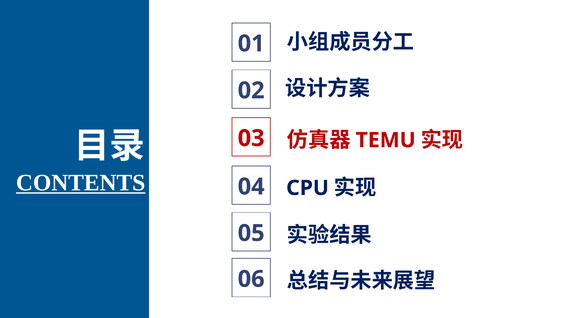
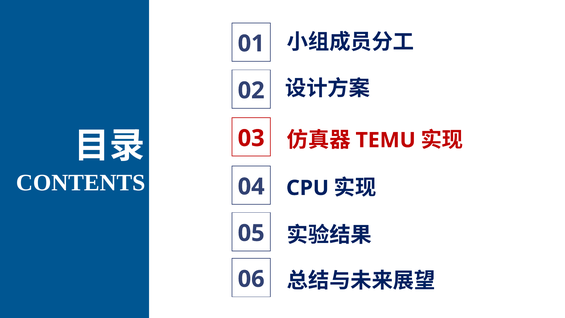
CONTENTS underline: present -> none (81, 183)
